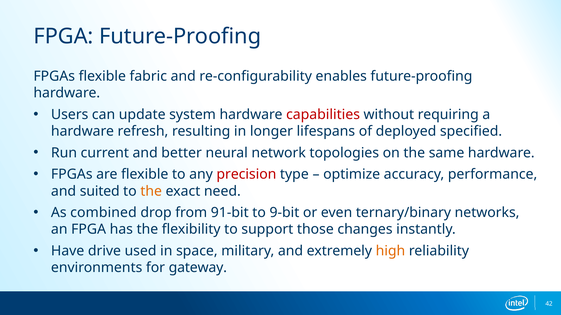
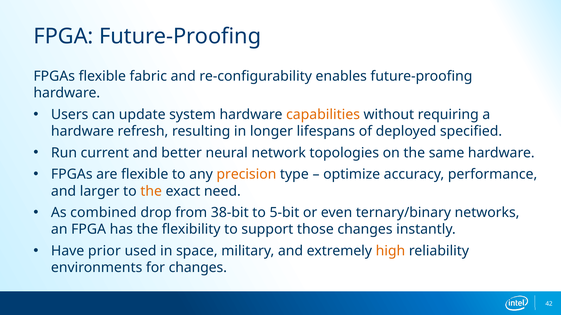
capabilities colour: red -> orange (323, 115)
precision colour: red -> orange (246, 175)
suited: suited -> larger (100, 191)
91-bit: 91-bit -> 38-bit (230, 213)
9-bit: 9-bit -> 5-bit (284, 213)
drive: drive -> prior (104, 251)
for gateway: gateway -> changes (198, 268)
